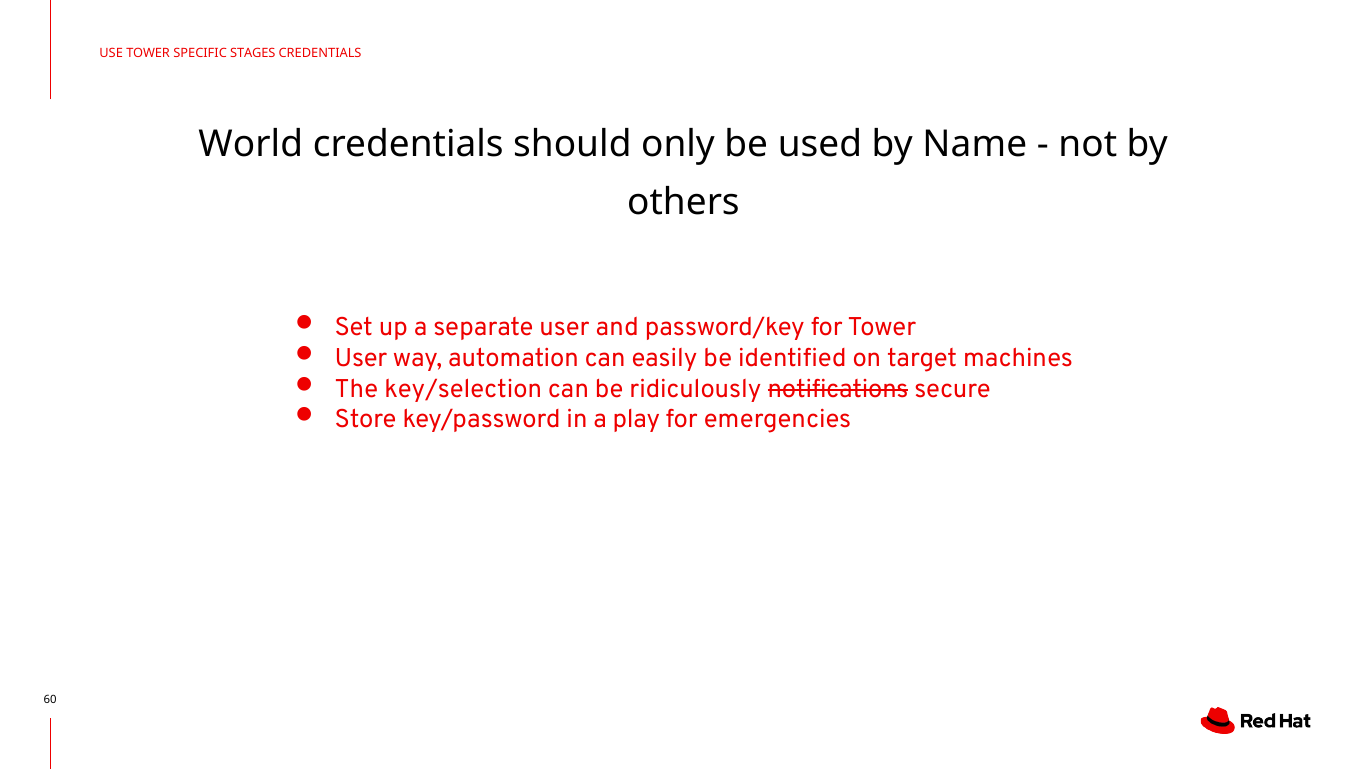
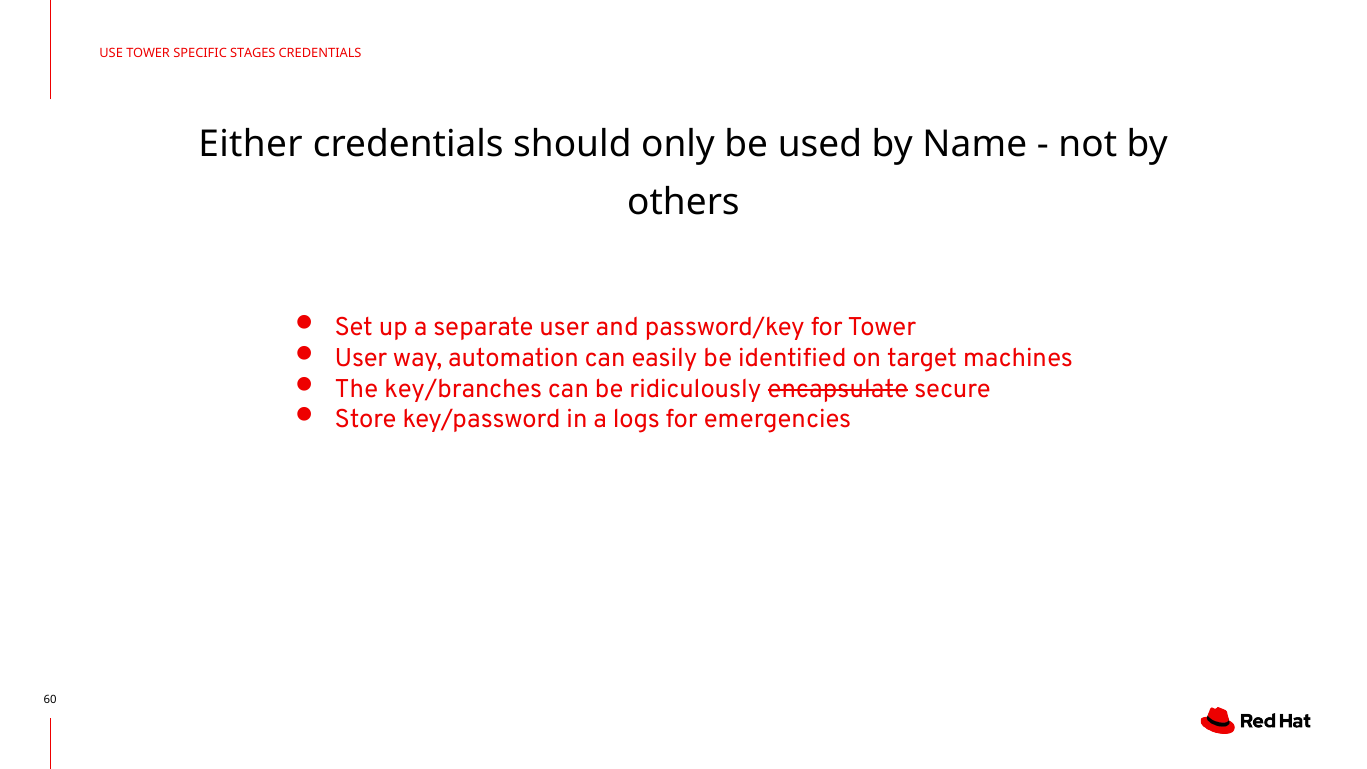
World: World -> Either (251, 144)
key/selection: key/selection -> key/branches (463, 389)
notifications: notifications -> encapsulate (838, 389)
play: play -> logs (636, 419)
